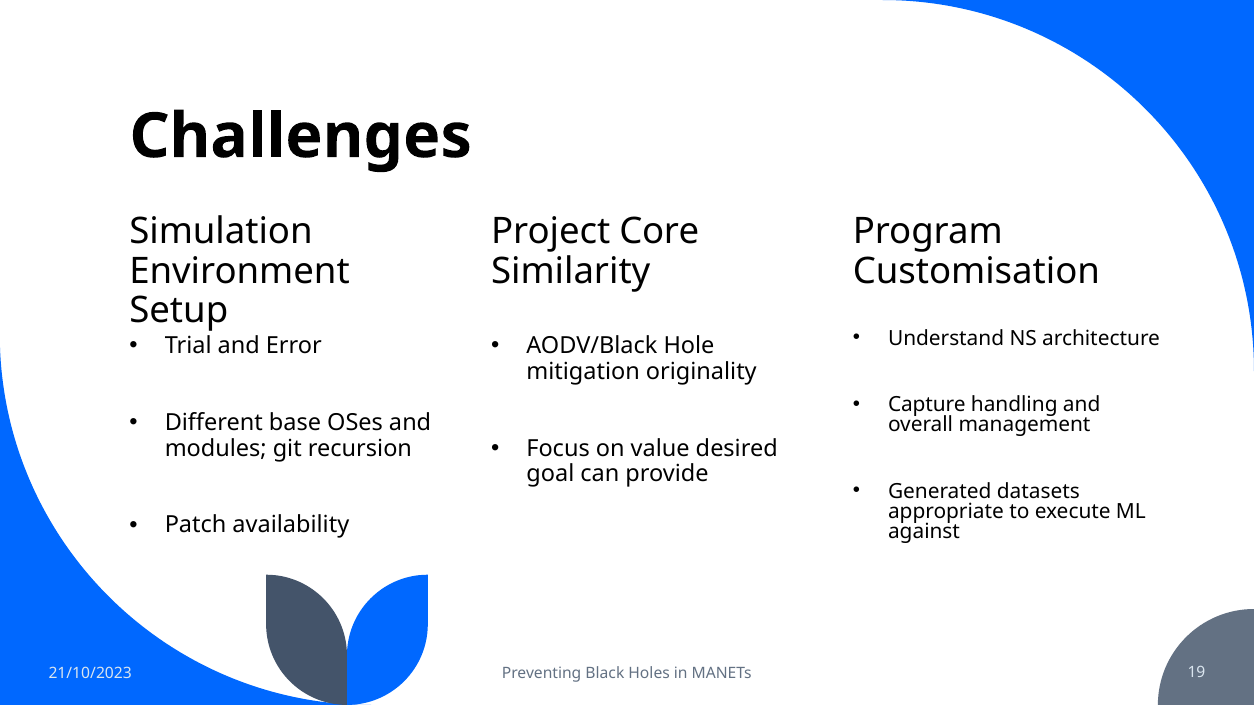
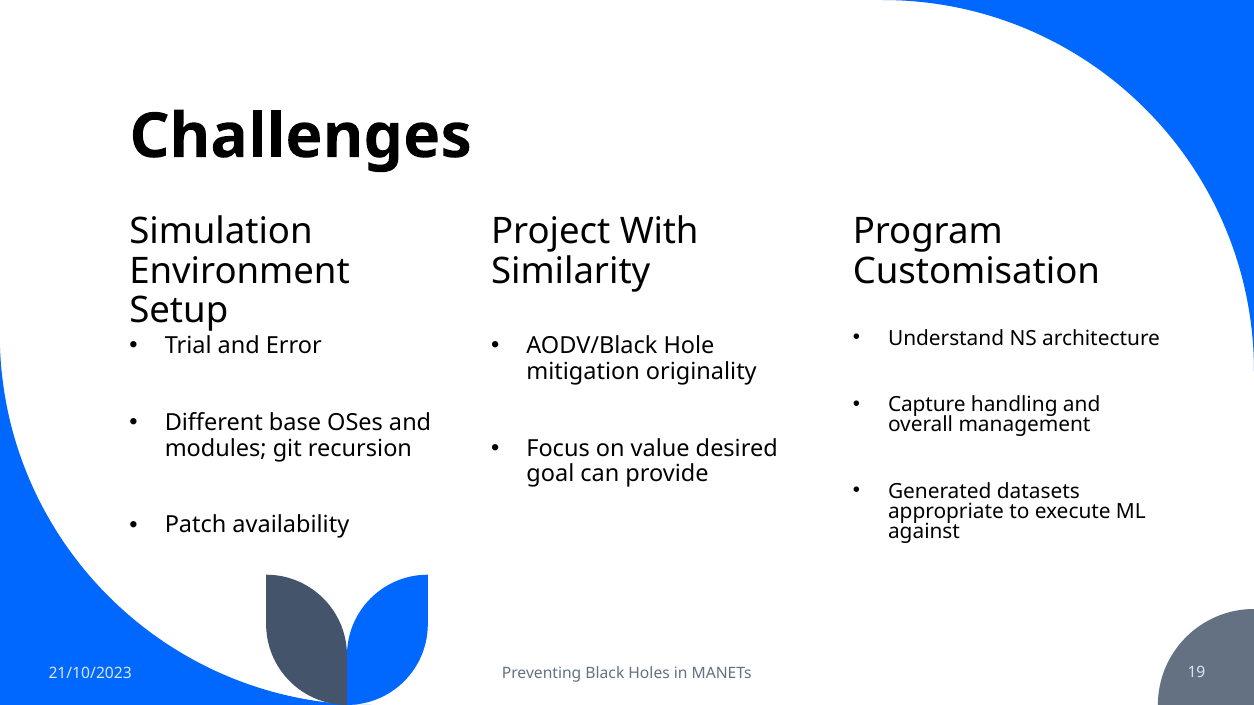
Core: Core -> With (659, 232)
